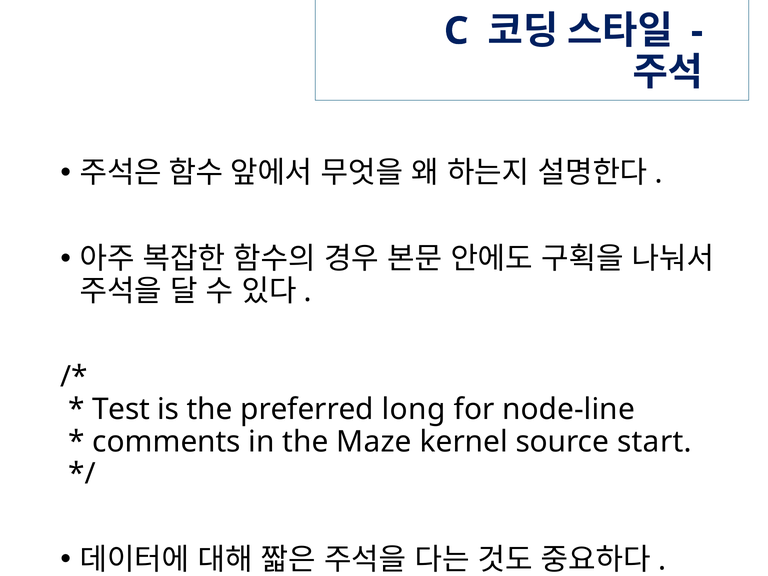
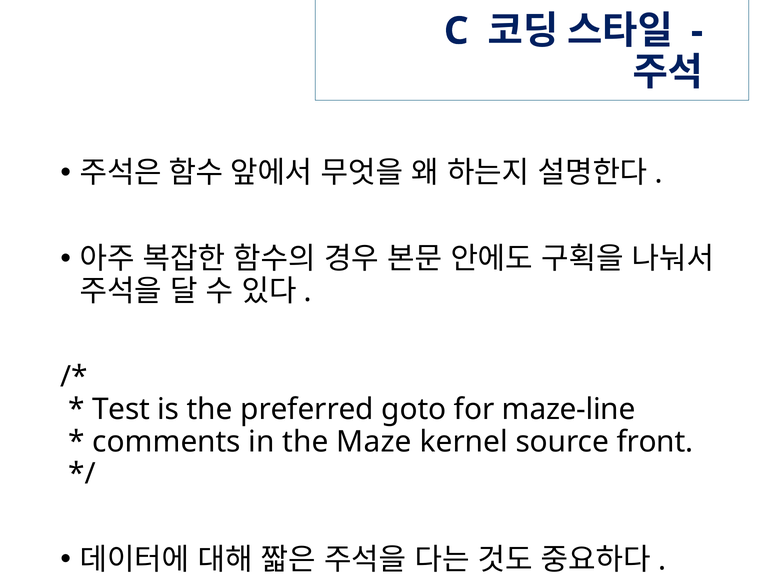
long: long -> goto (414, 409)
node-line: node-line -> maze-line (569, 409)
start: start -> front (655, 442)
